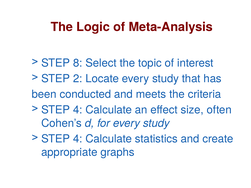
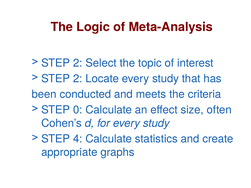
8: 8 -> 2 (78, 63)
4: 4 -> 0 (78, 110)
